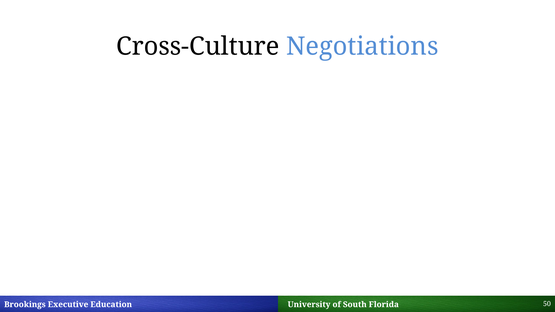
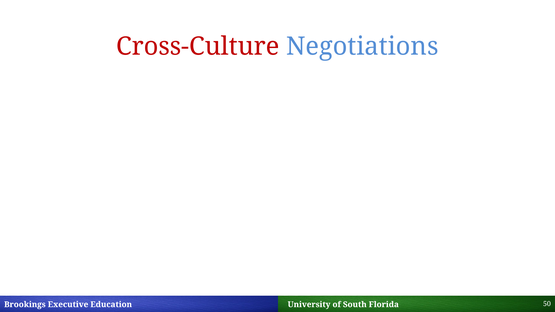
Cross-Culture colour: black -> red (198, 47)
